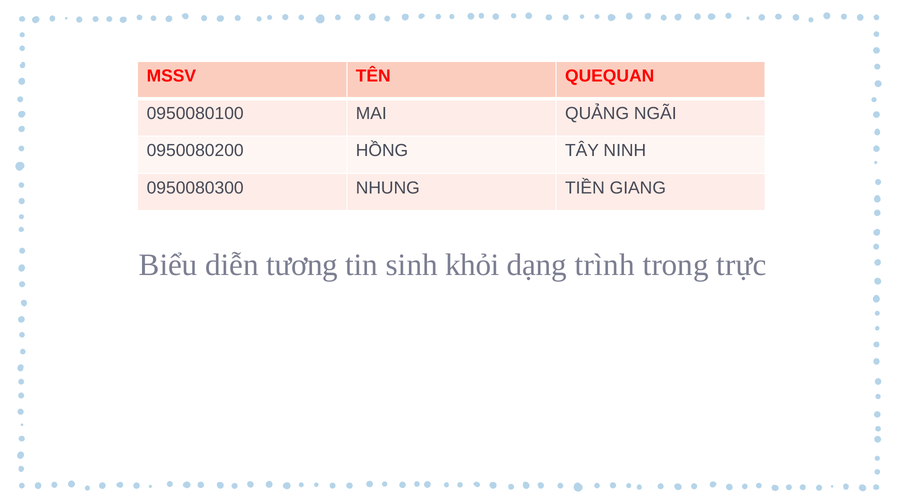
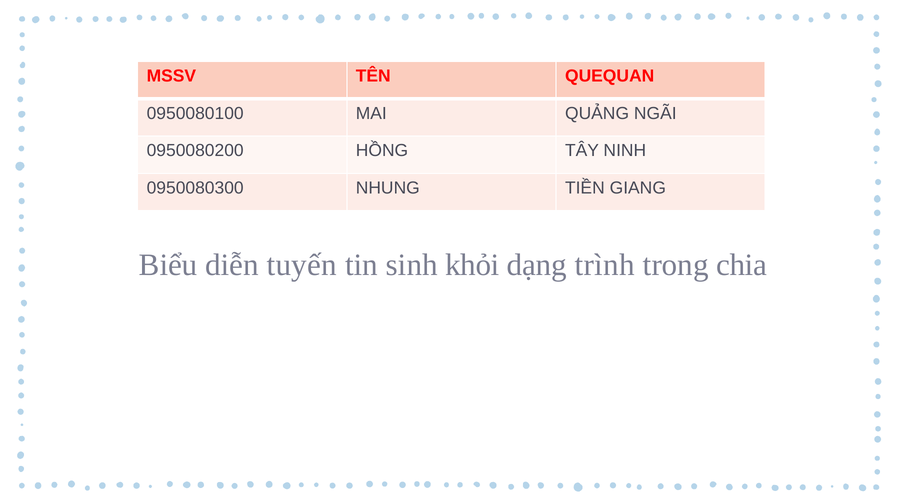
tương: tương -> tuyến (302, 265)
trực: trực -> chia (742, 265)
